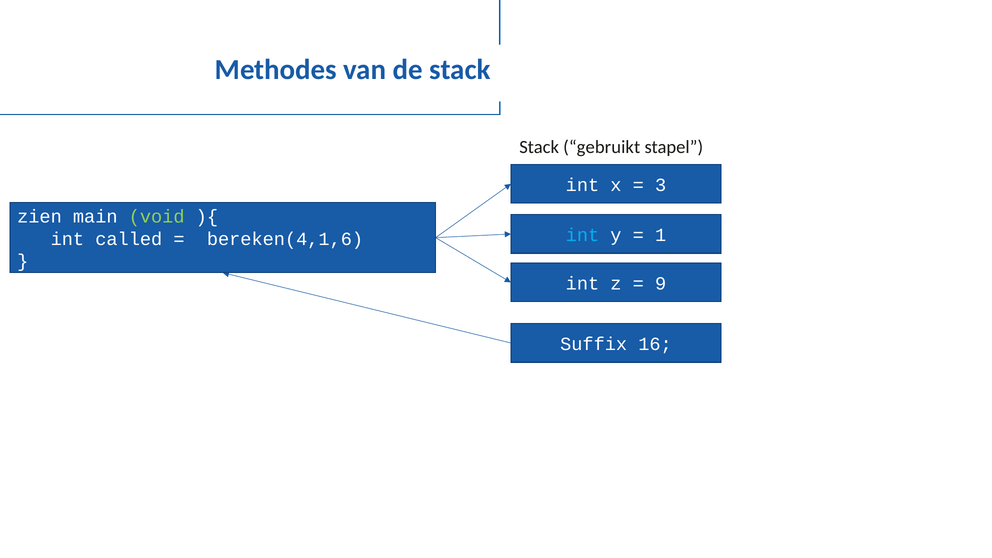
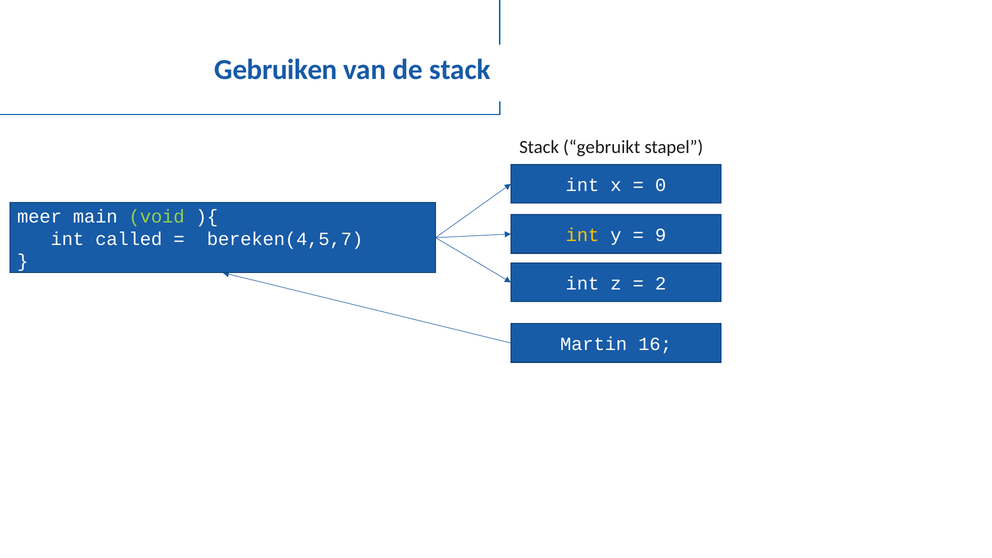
Methodes: Methodes -> Gebruiken (276, 70)
3: 3 -> 0 (661, 185)
zien: zien -> meer (39, 217)
int colour: light blue -> yellow (582, 235)
1: 1 -> 9 (661, 235)
bereken(4,1,6: bereken(4,1,6 -> bereken(4,5,7 (285, 239)
9: 9 -> 2 (661, 284)
Suffix: Suffix -> Martin (594, 344)
